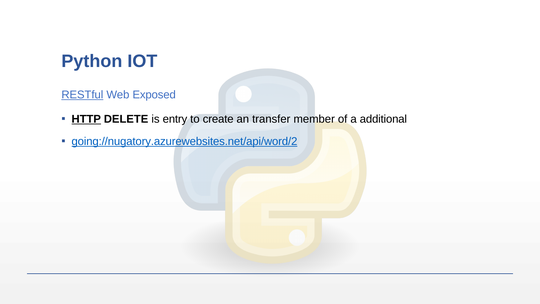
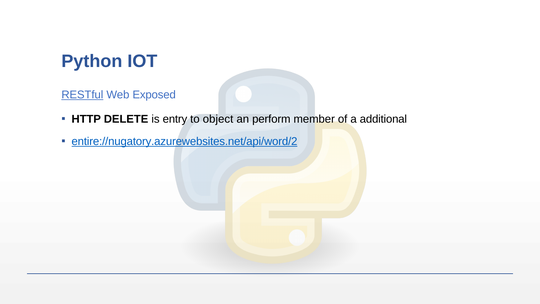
HTTP underline: present -> none (86, 119)
create: create -> object (218, 119)
transfer: transfer -> perform (271, 119)
going://nugatory.azurewebsites.net/api/word/2: going://nugatory.azurewebsites.net/api/word/2 -> entire://nugatory.azurewebsites.net/api/word/2 (184, 141)
